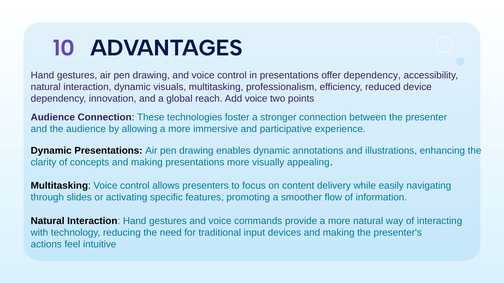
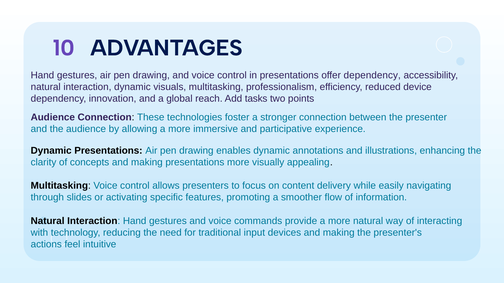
Add voice: voice -> tasks (256, 99)
